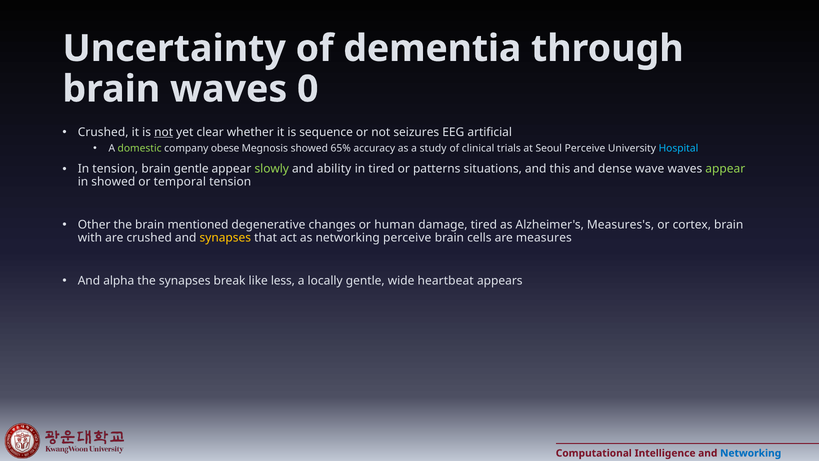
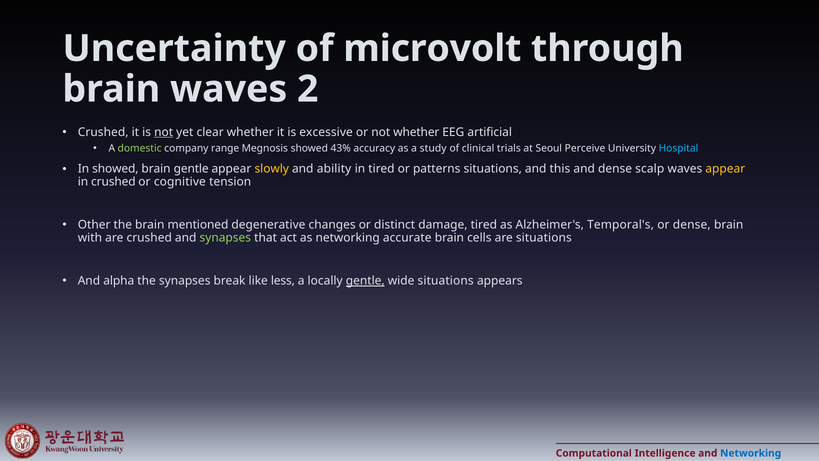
dementia: dementia -> microvolt (432, 49)
0: 0 -> 2 (308, 89)
sequence: sequence -> excessive (326, 132)
not seizures: seizures -> whether (416, 132)
obese: obese -> range (225, 148)
65%: 65% -> 43% (341, 148)
In tension: tension -> showed (115, 169)
slowly colour: light green -> yellow (272, 169)
wave: wave -> scalp (650, 169)
appear colour: light green -> yellow (725, 169)
in showed: showed -> crushed (113, 182)
temporal: temporal -> cognitive (180, 182)
human: human -> distinct (395, 225)
Measures's: Measures's -> Temporal's (621, 225)
or cortex: cortex -> dense (692, 225)
synapses colour: yellow -> light green (225, 238)
networking perceive: perceive -> accurate (407, 238)
are measures: measures -> situations (544, 238)
gentle underline: none -> present (365, 281)
wide heartbeat: heartbeat -> situations (446, 281)
